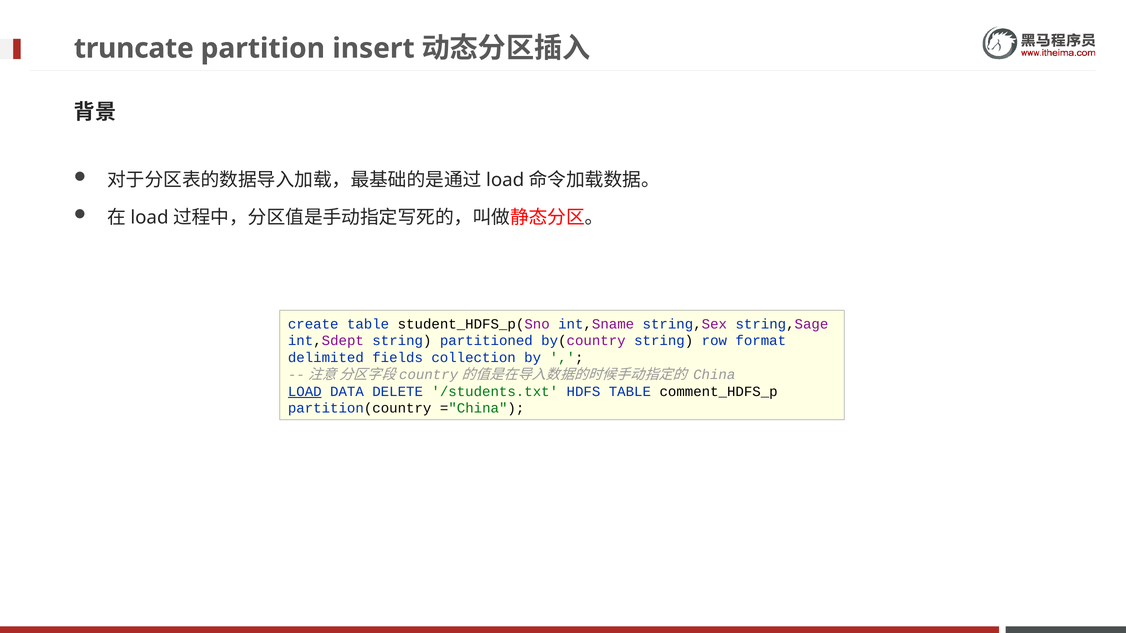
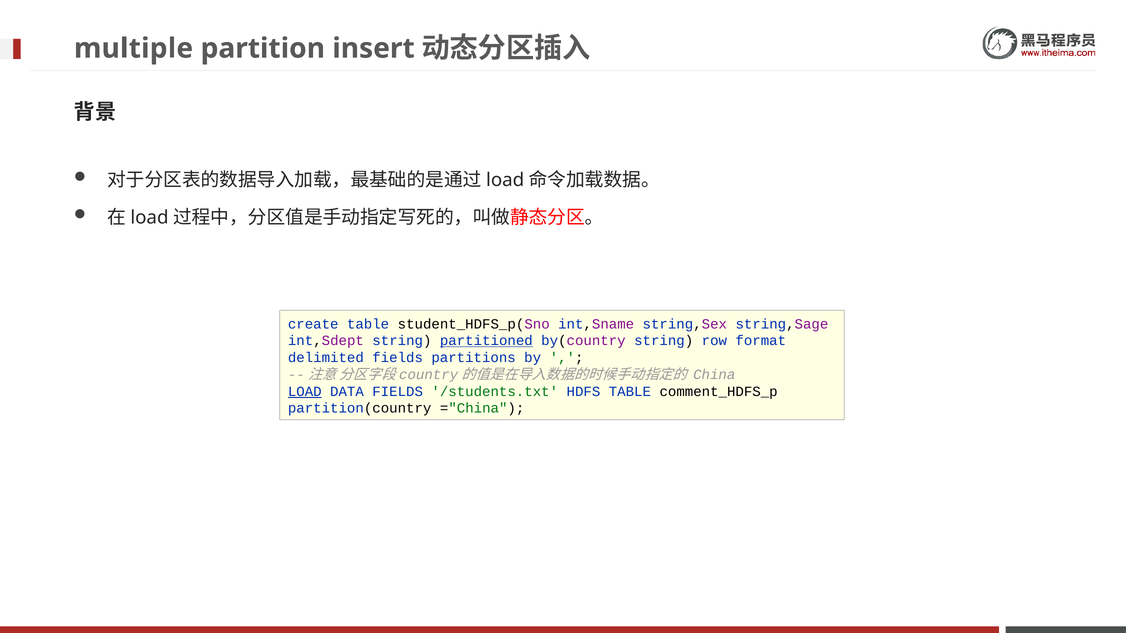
truncate: truncate -> multiple (134, 48)
partitioned underline: none -> present (486, 341)
collection: collection -> partitions (474, 358)
DATA DELETE: DELETE -> FIELDS (398, 392)
